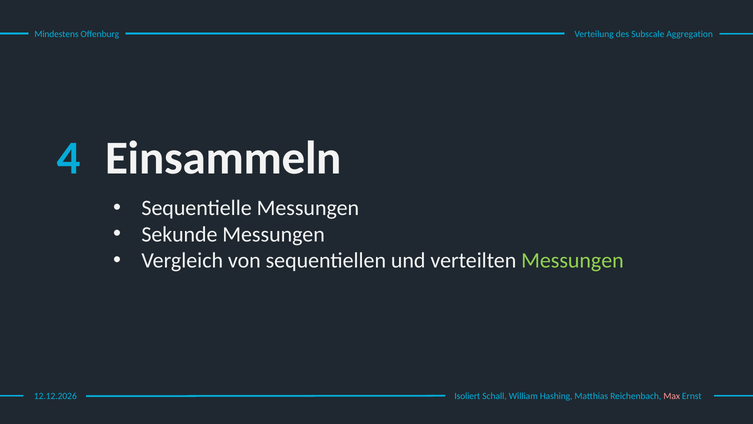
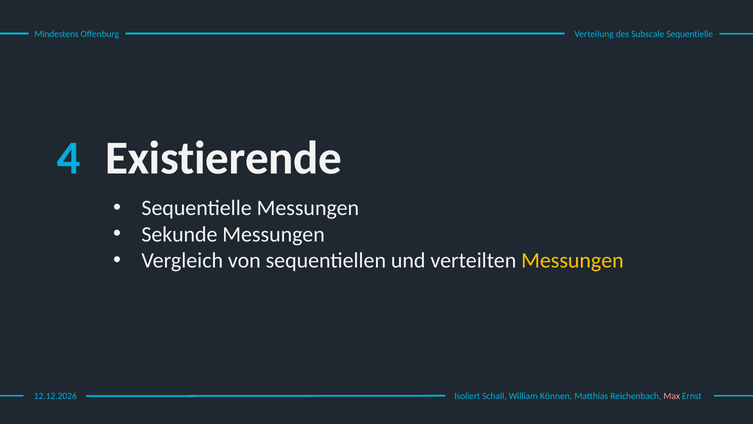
Subscale Aggregation: Aggregation -> Sequentielle (690, 34)
Einsammeln: Einsammeln -> Existierende (223, 158)
Messungen colour: light green -> yellow (572, 260)
Hashing: Hashing -> Können (556, 396)
